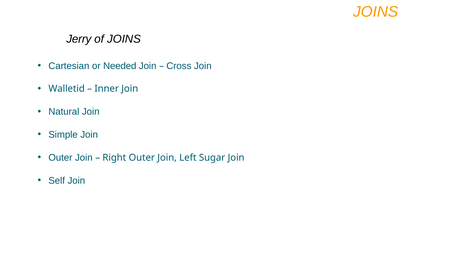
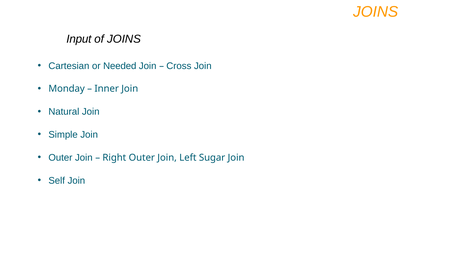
Jerry: Jerry -> Input (79, 39)
Walletid: Walletid -> Monday (67, 89)
